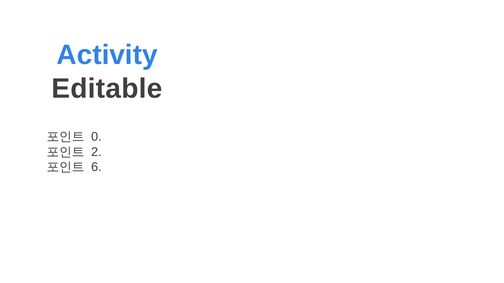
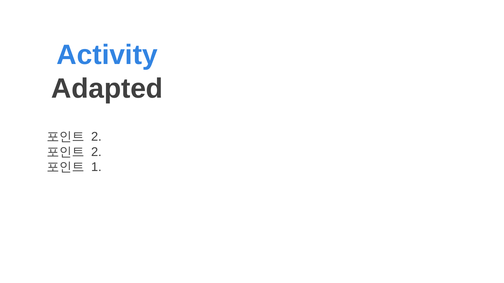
Editable: Editable -> Adapted (107, 89)
0: 0 -> 2 (96, 137)
6: 6 -> 1 (96, 167)
